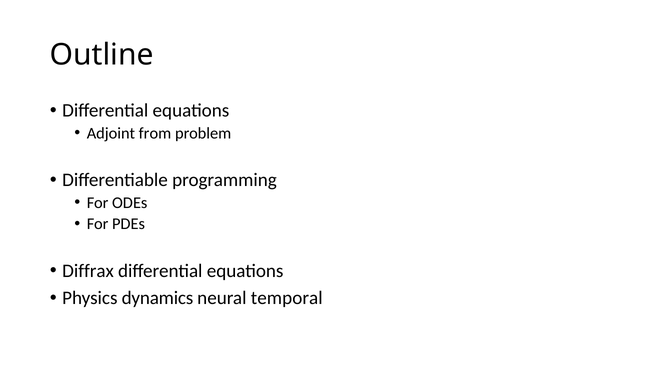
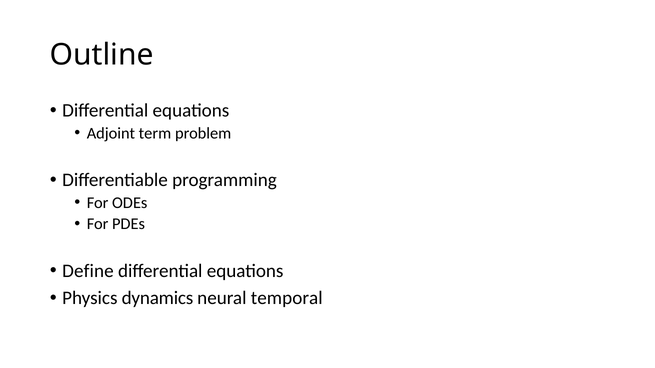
from: from -> term (155, 133)
Diffrax: Diffrax -> Define (88, 271)
